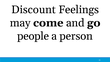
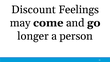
people: people -> longer (33, 36)
